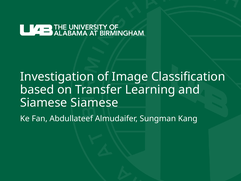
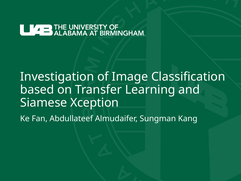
Siamese Siamese: Siamese -> Xception (95, 103)
